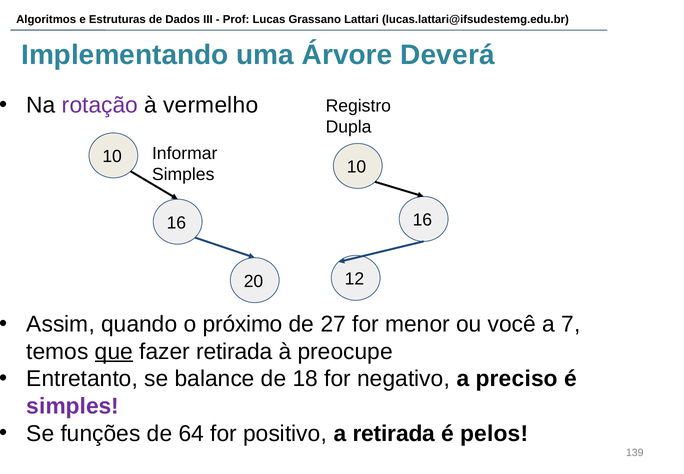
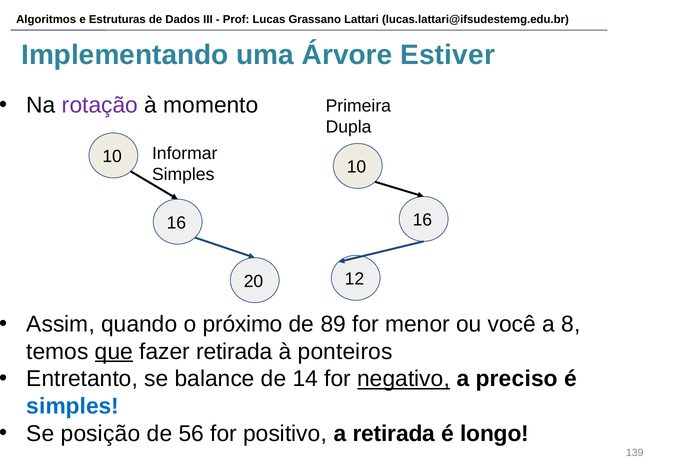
Deverá: Deverá -> Estiver (448, 55)
vermelho: vermelho -> momento (211, 105)
Registro: Registro -> Primeira (358, 106)
27: 27 -> 89 (333, 324)
7: 7 -> 8 (571, 324)
preocupe: preocupe -> ponteiros (345, 351)
18: 18 -> 14 (305, 379)
negativo underline: none -> present (404, 379)
simples colour: purple -> blue (73, 406)
funções: funções -> posição (101, 433)
64: 64 -> 56 (191, 433)
pelos: pelos -> longo (495, 433)
